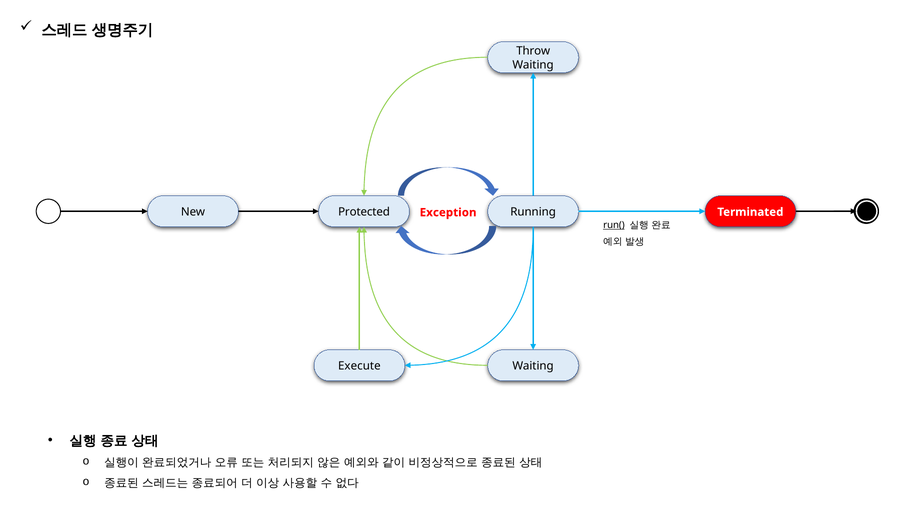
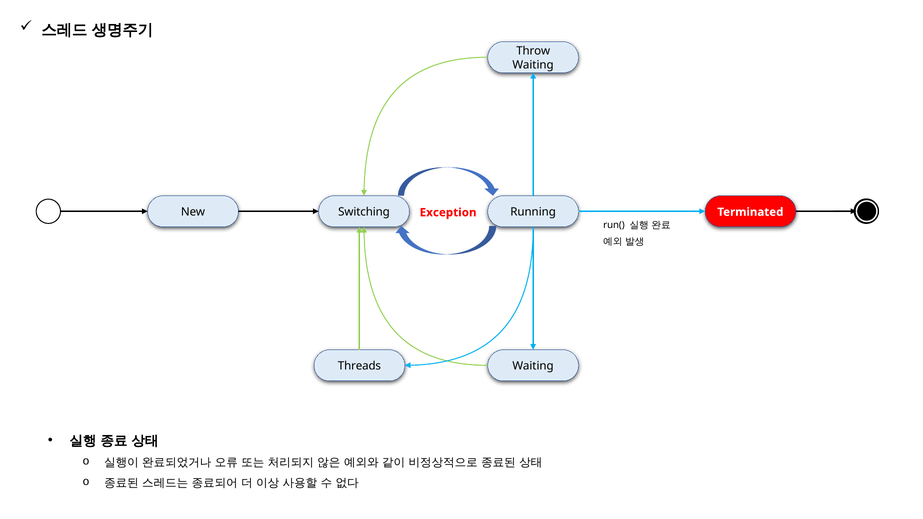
Protected: Protected -> Switching (364, 212)
run( underline: present -> none (614, 225)
Execute: Execute -> Threads (359, 366)
